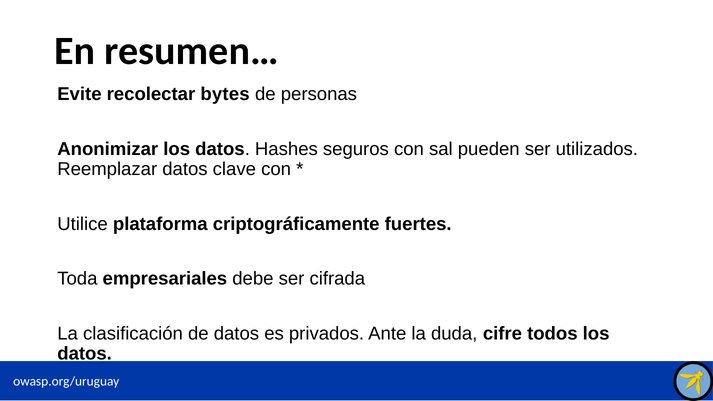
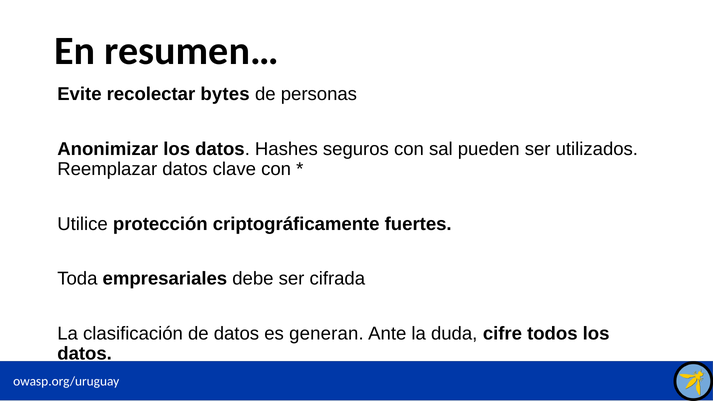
plataforma: plataforma -> protección (160, 224)
privados: privados -> generan (326, 334)
